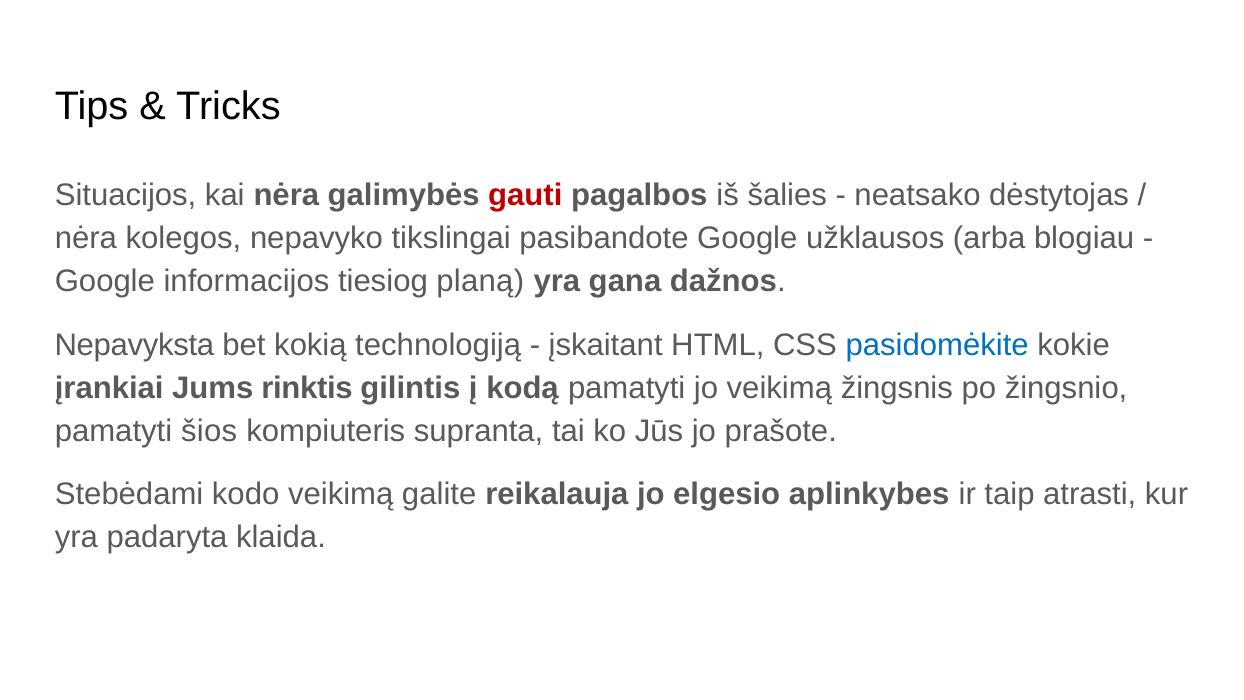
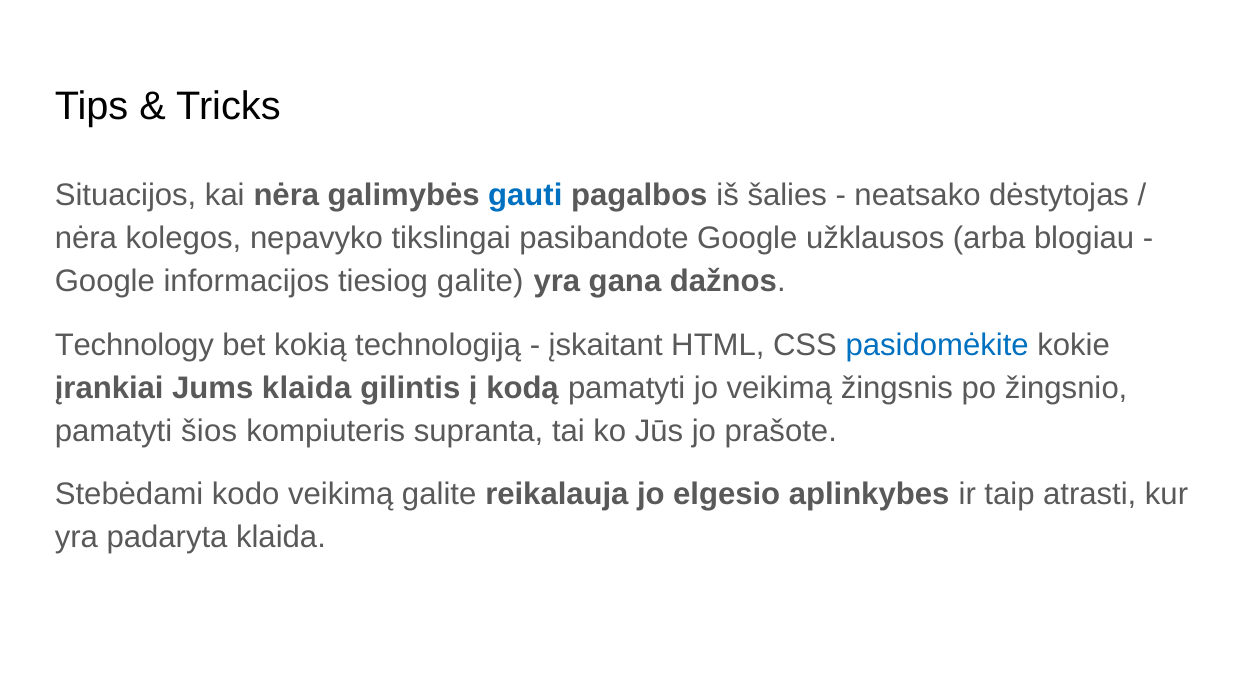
gauti colour: red -> blue (525, 196)
tiesiog planą: planą -> galite (480, 281)
Nepavyksta: Nepavyksta -> Technology (134, 345)
Jums rinktis: rinktis -> klaida (307, 388)
